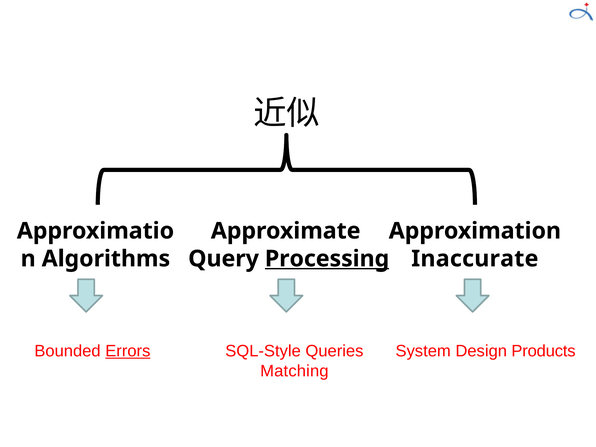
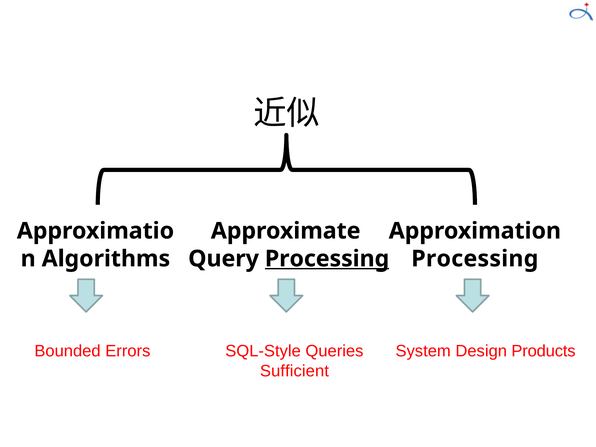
Inaccurate: Inaccurate -> Processing (475, 259)
Errors underline: present -> none (128, 351)
Matching: Matching -> Sufficient (294, 371)
